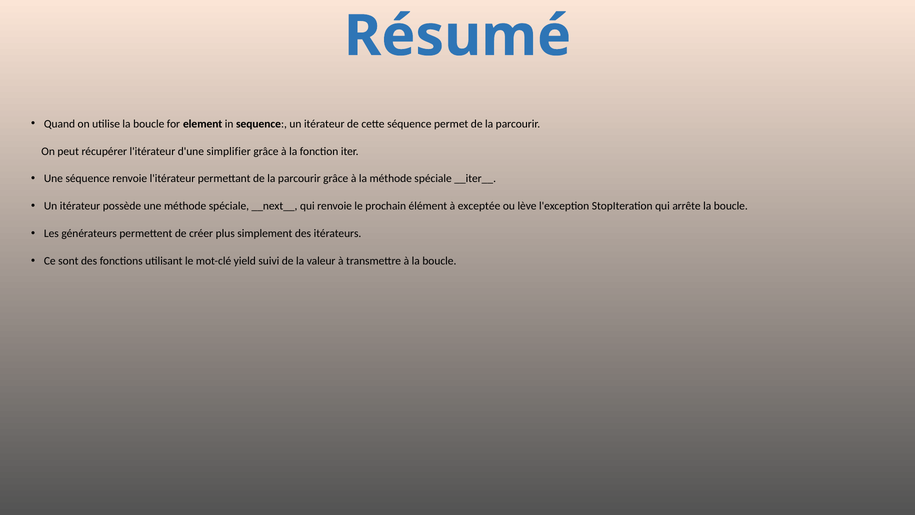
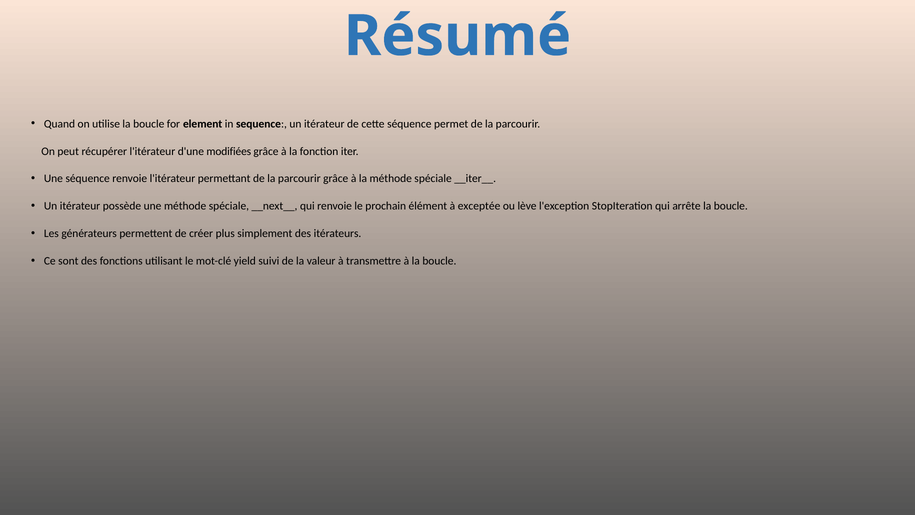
simplifier: simplifier -> modifiées (229, 151)
